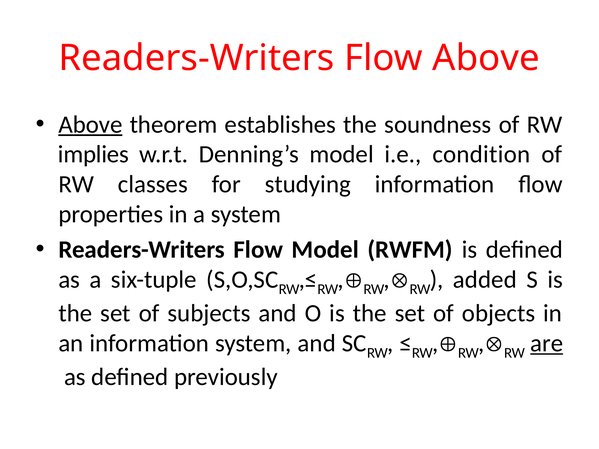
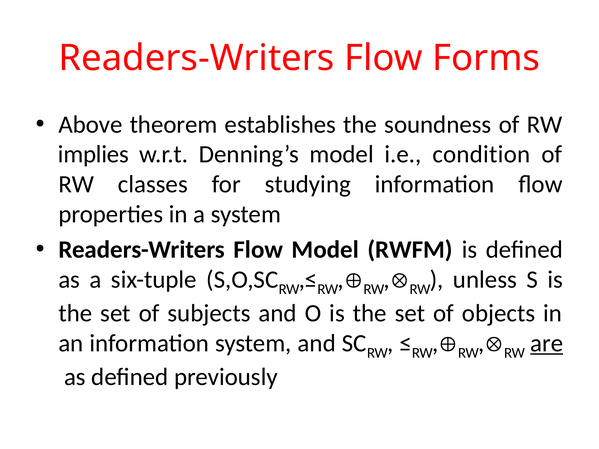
Flow Above: Above -> Forms (486, 58)
Above underline: present -> none (90, 125)
added: added -> unless (485, 280)
